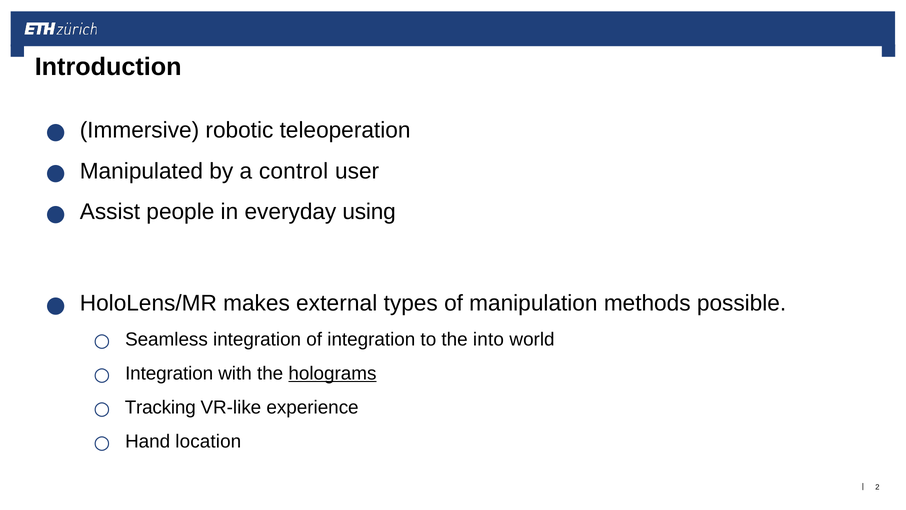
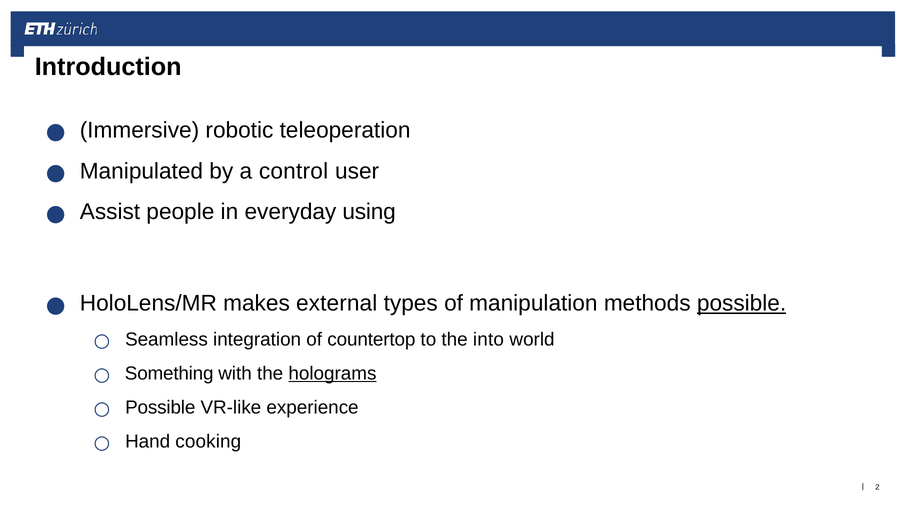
possible underline: none -> present (742, 303)
of integration: integration -> countertop (371, 339)
Integration: Integration -> Something (169, 373)
Tracking: Tracking -> Possible (160, 407)
location: location -> cooking (208, 441)
